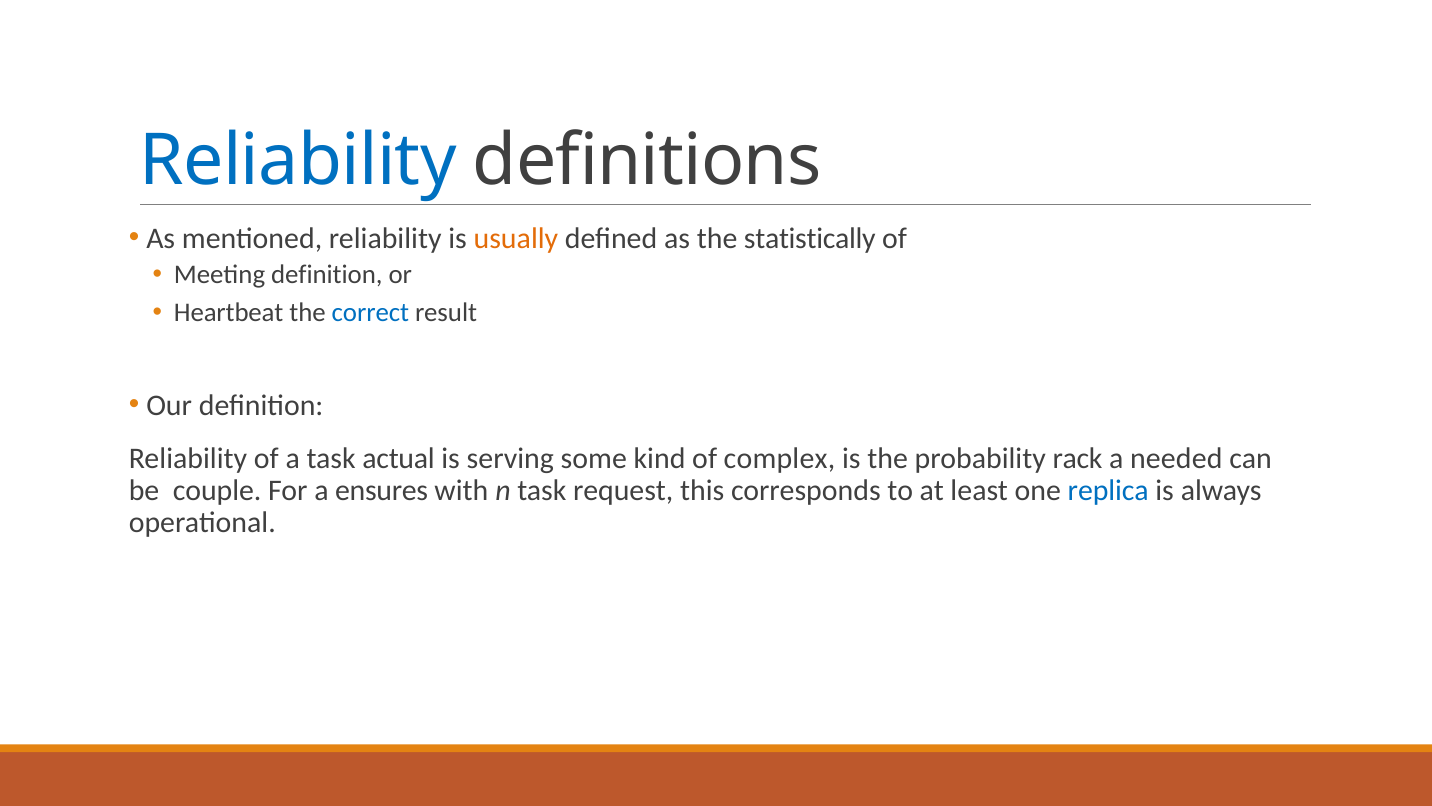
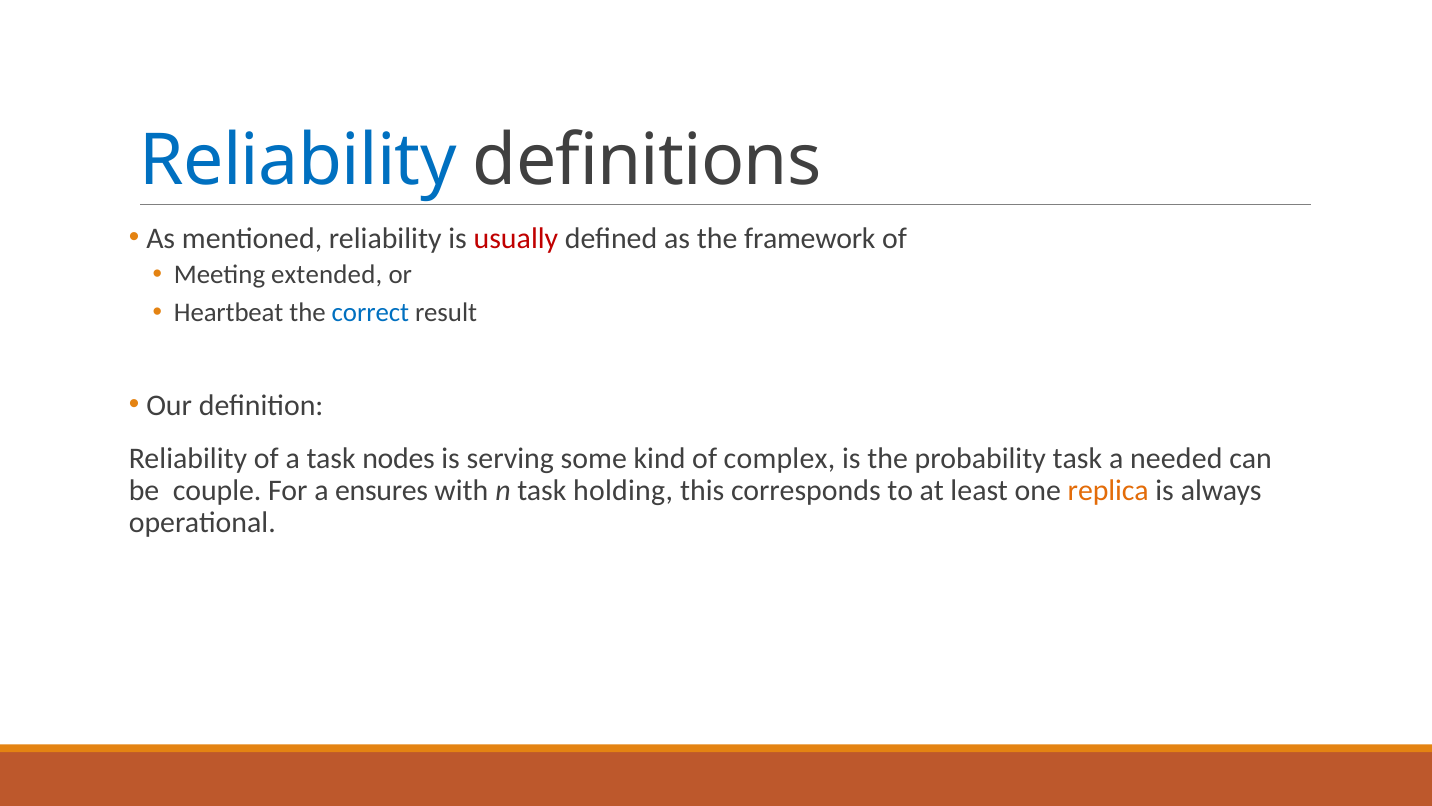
usually colour: orange -> red (516, 238)
statistically: statistically -> framework (810, 238)
Meeting definition: definition -> extended (327, 275)
actual: actual -> nodes (399, 458)
probability rack: rack -> task (1077, 458)
request: request -> holding (623, 490)
replica colour: blue -> orange (1108, 490)
